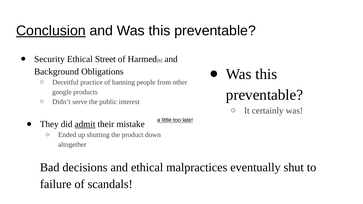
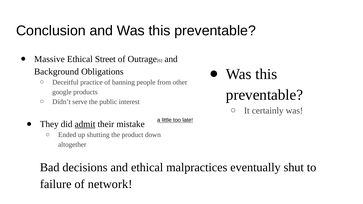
Conclusion underline: present -> none (51, 31)
Security: Security -> Massive (49, 59)
Harmed: Harmed -> Outrage (142, 59)
scandals: scandals -> network (110, 184)
